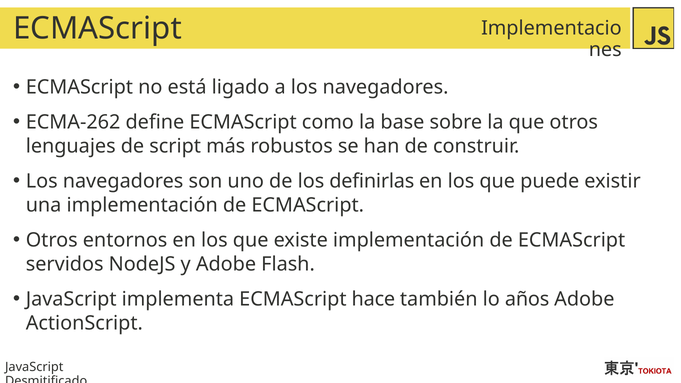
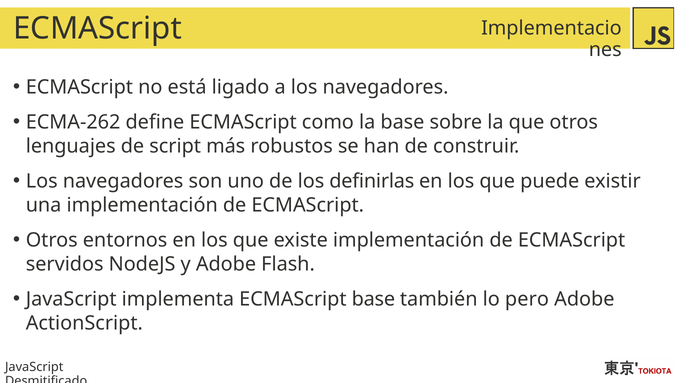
ECMAScript hace: hace -> base (373, 299)
años: años -> pero (527, 299)
